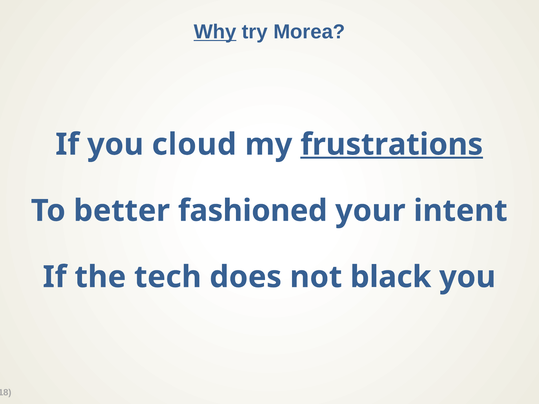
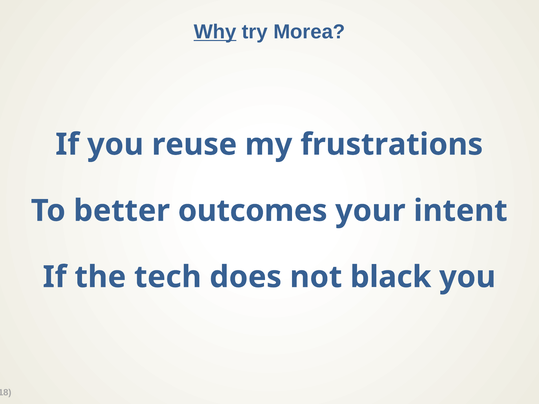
cloud: cloud -> reuse (194, 145)
frustrations underline: present -> none (392, 145)
fashioned: fashioned -> outcomes (253, 211)
